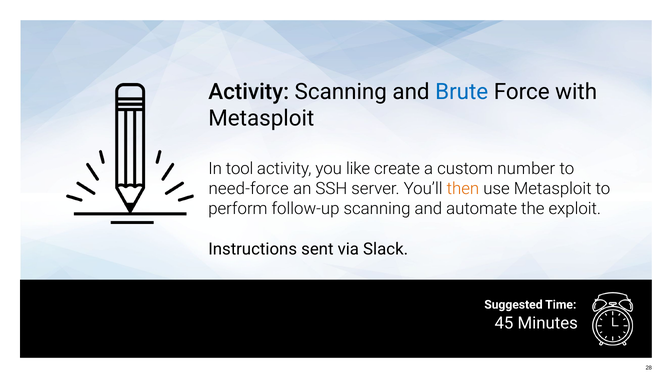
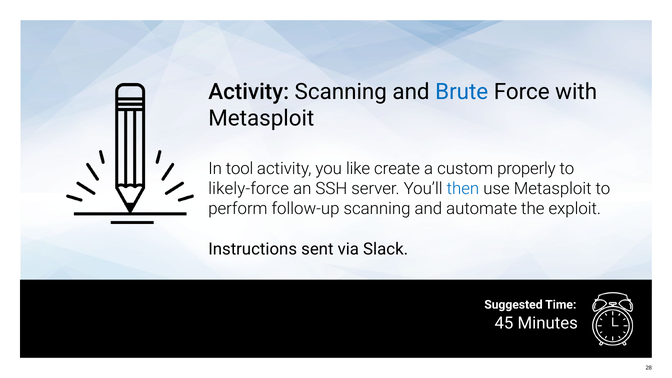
number: number -> properly (526, 169)
need-force: need-force -> likely-force (249, 189)
then colour: orange -> blue (463, 189)
